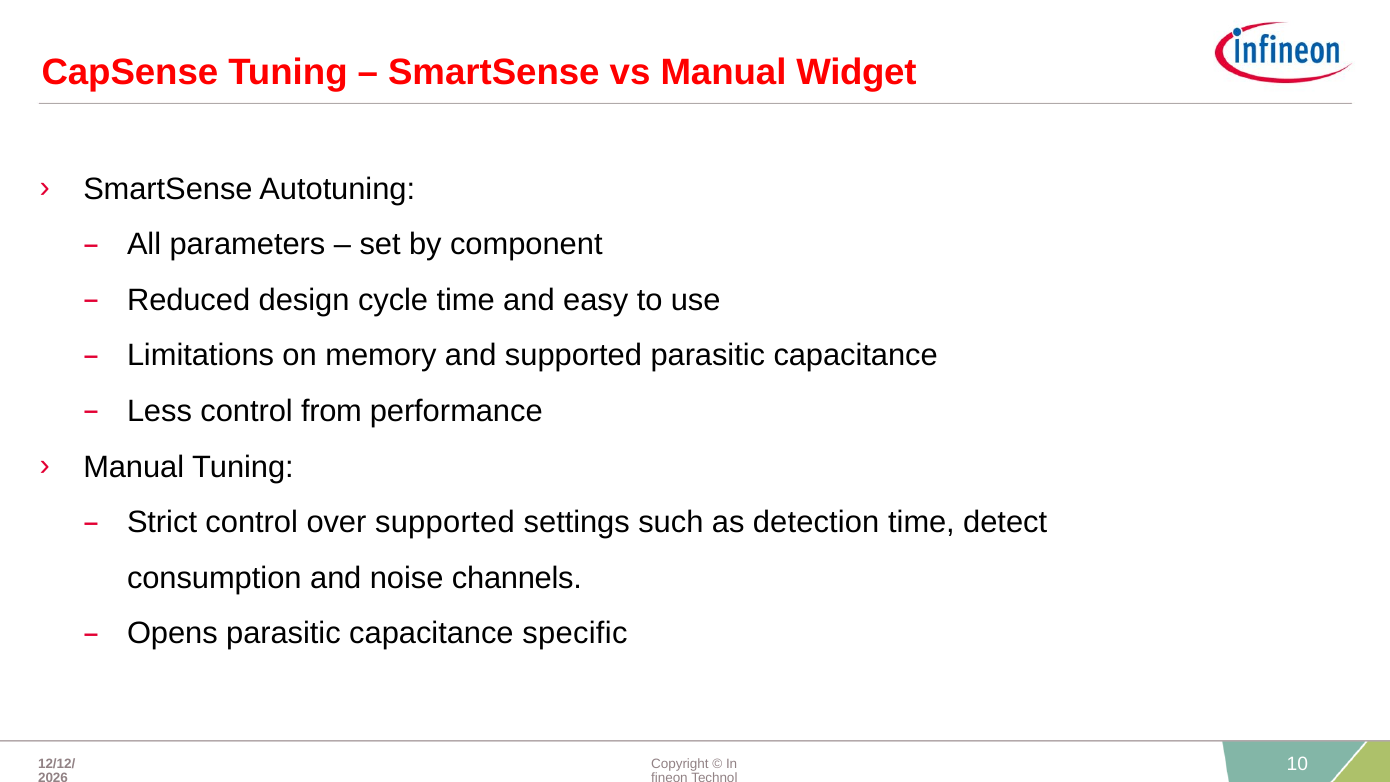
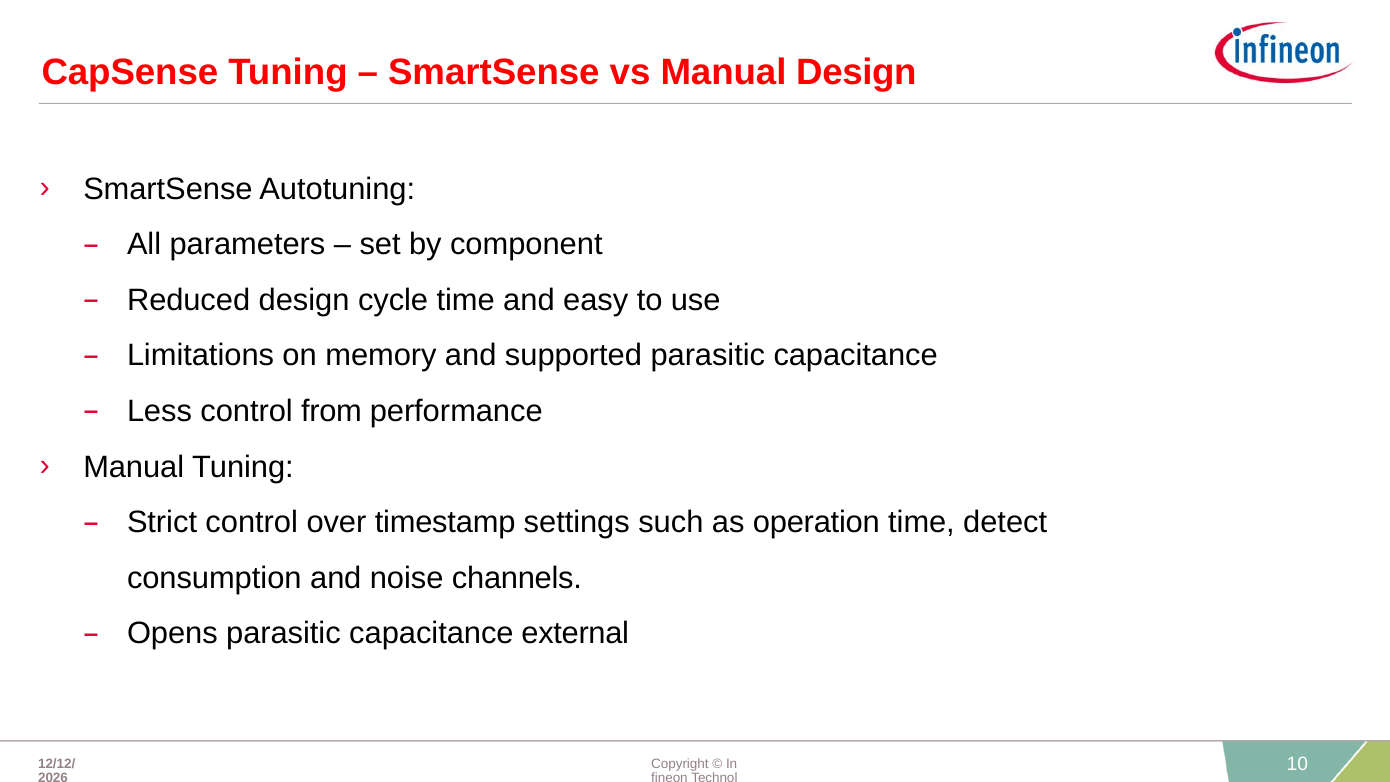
Manual Widget: Widget -> Design (856, 72)
over supported: supported -> timestamp (445, 522)
detection: detection -> operation (816, 522)
specific: specific -> external (575, 633)
